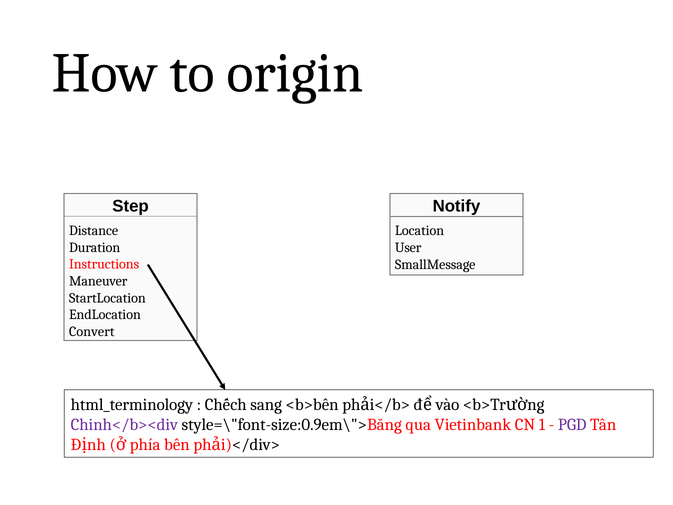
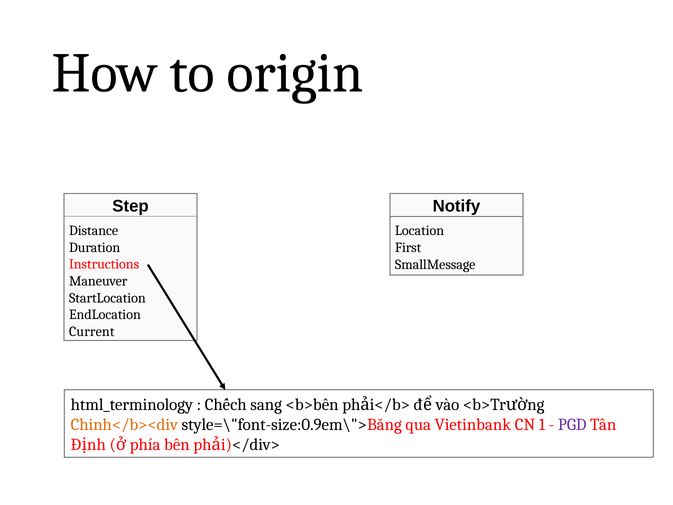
User: User -> First (408, 247)
Convert: Convert -> Current (92, 332)
Chinh</b><div colour: purple -> orange (124, 424)
